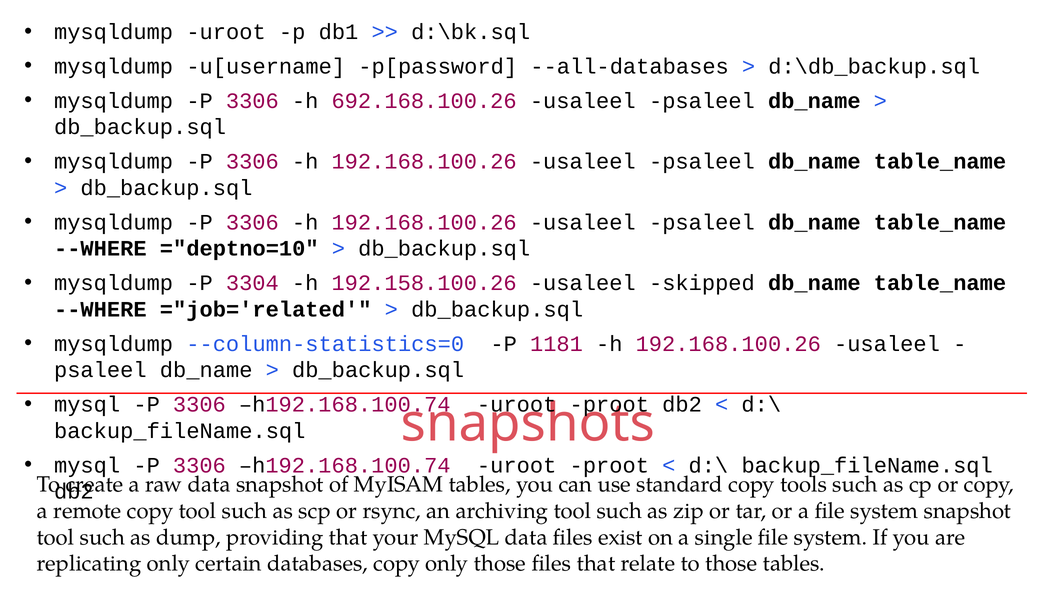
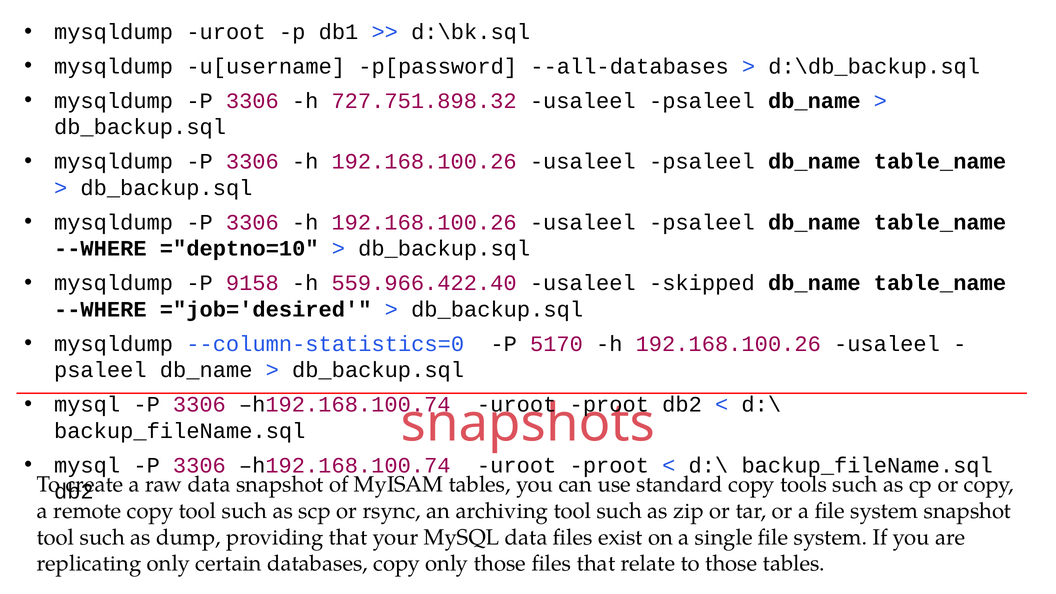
692.168.100.26: 692.168.100.26 -> 727.751.898.32 (424, 101)
3304: 3304 -> 9158 (252, 283)
192.158.100.26: 192.158.100.26 -> 559.966.422.40 (424, 283)
="job='related: ="job='related -> ="job='desired (266, 309)
1181: 1181 -> 5170 (556, 344)
